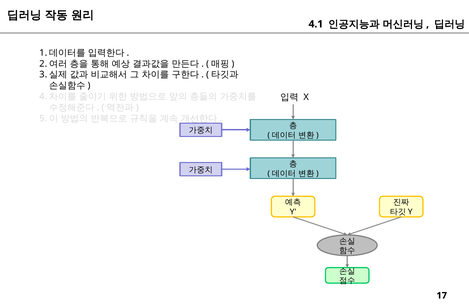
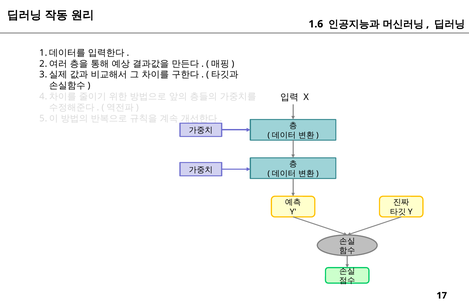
4.1: 4.1 -> 1.6 (316, 24)
